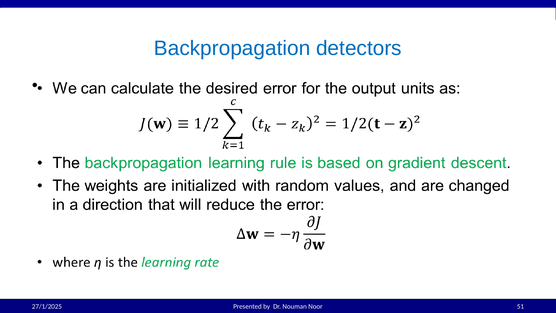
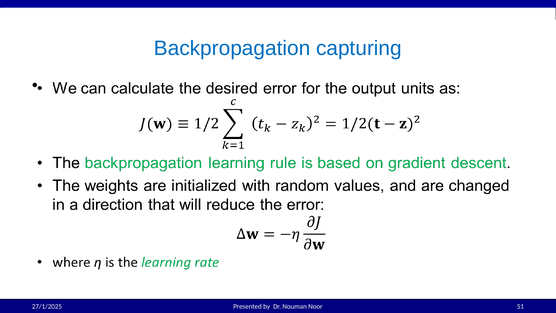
detectors: detectors -> capturing (359, 48)
